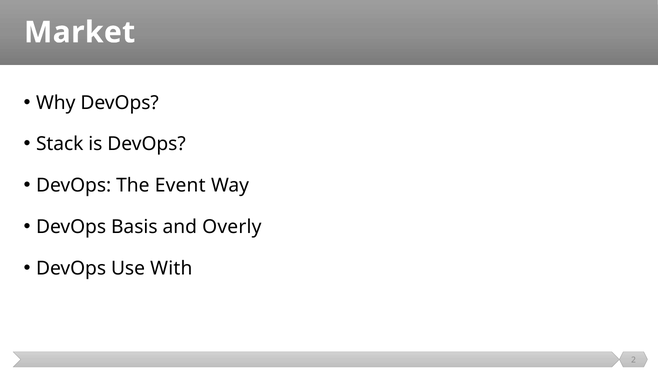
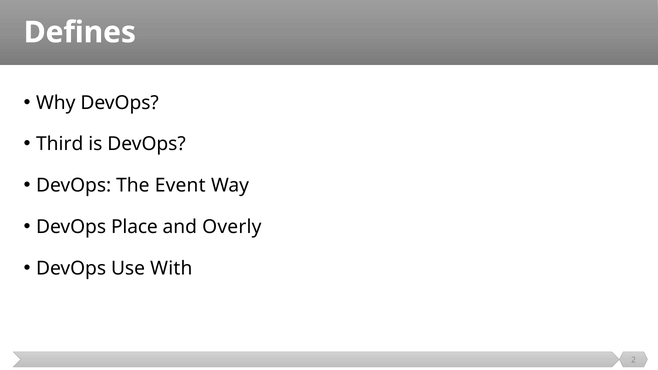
Market: Market -> Defines (80, 32)
Stack: Stack -> Third (60, 144)
Basis: Basis -> Place (134, 227)
